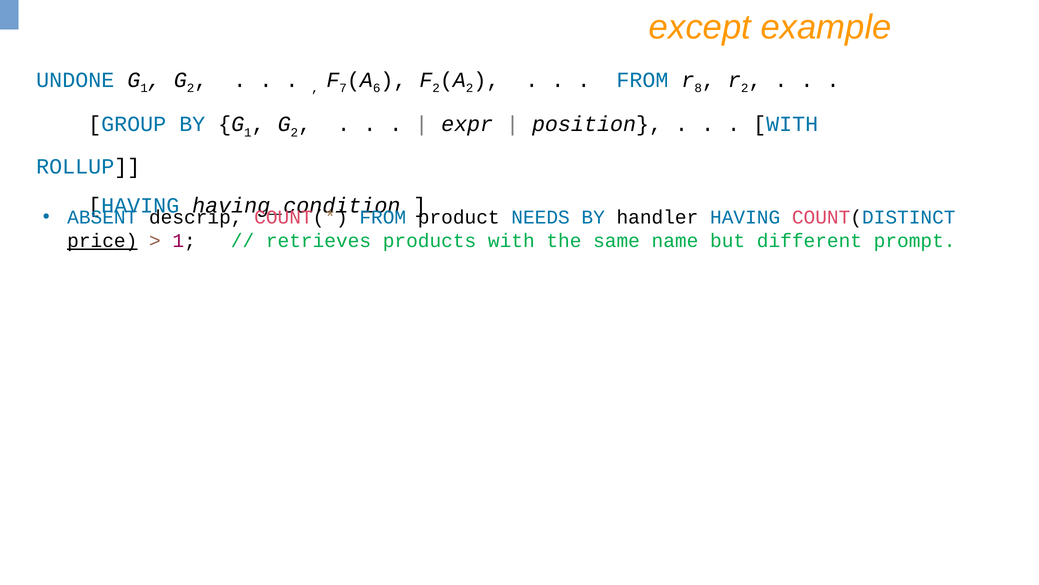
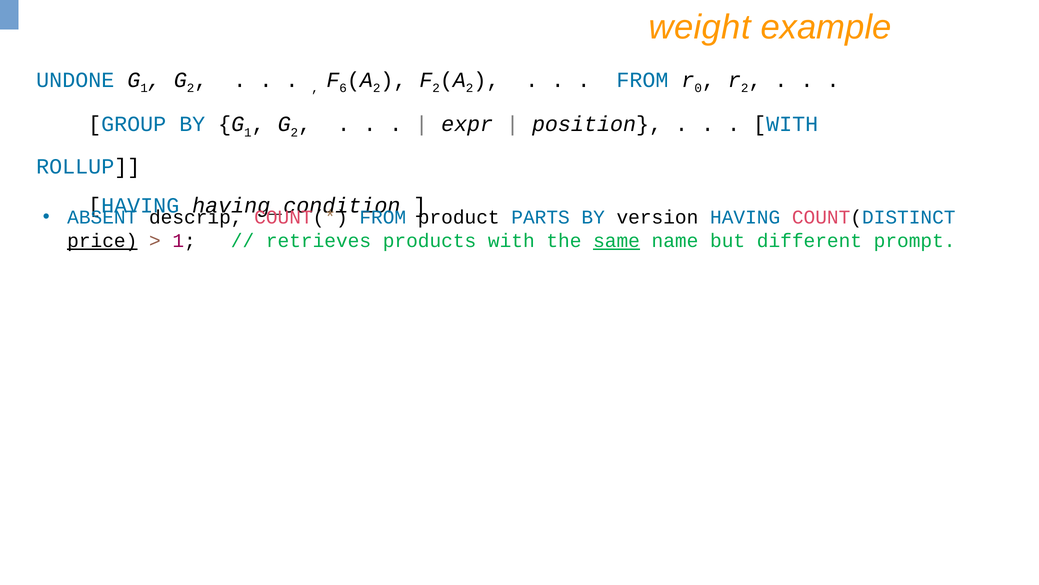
except: except -> weight (700, 27)
7: 7 -> 6 (343, 88)
6: 6 -> 2 (377, 88)
8: 8 -> 0 (698, 88)
NEEDS: NEEDS -> PARTS (541, 217)
handler: handler -> version (657, 217)
same underline: none -> present (617, 241)
